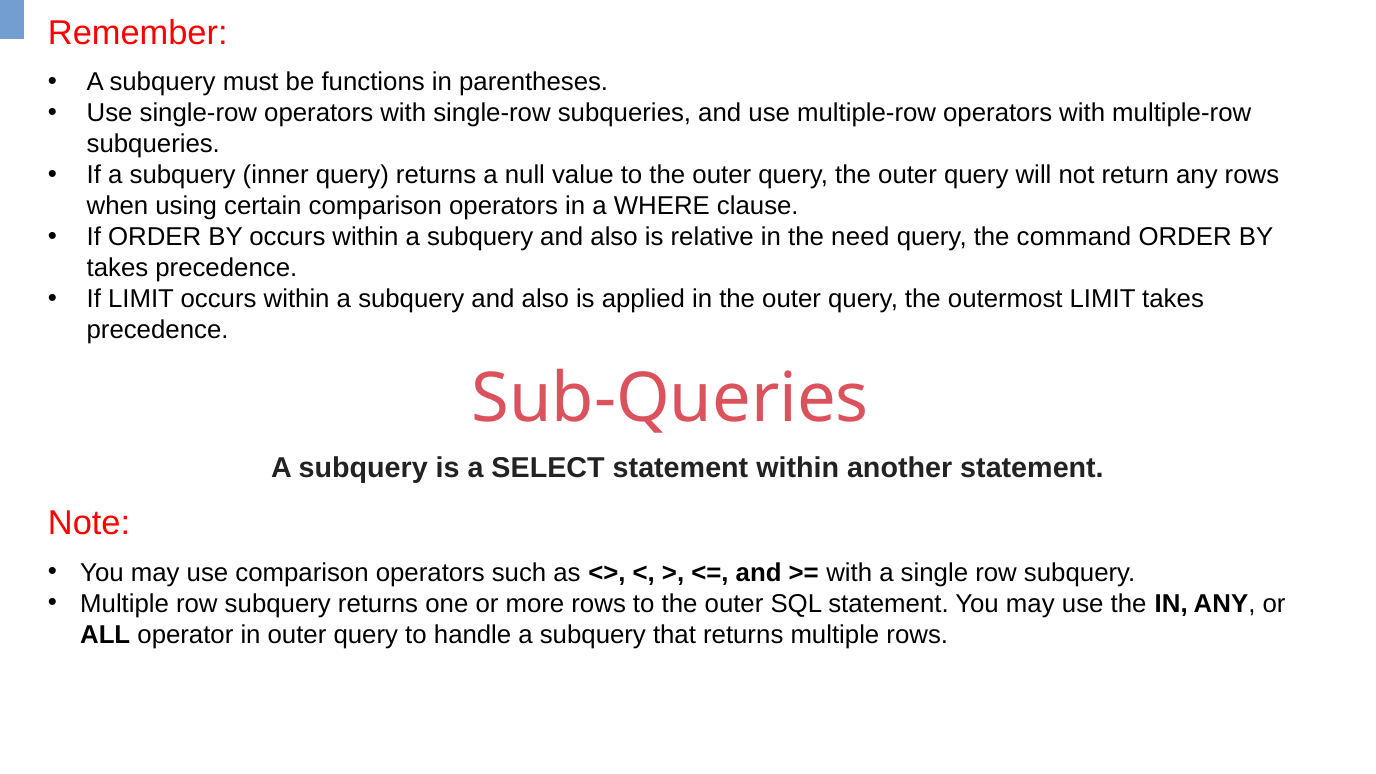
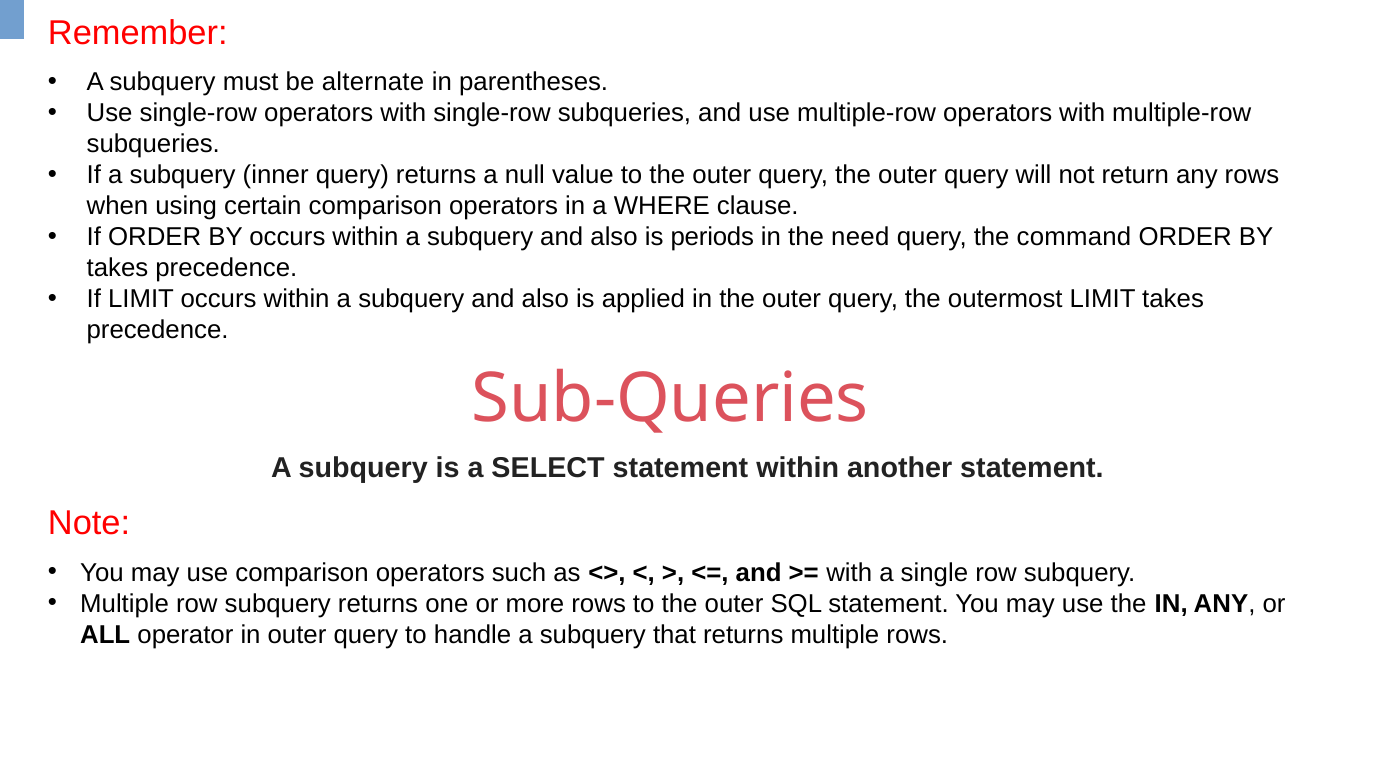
functions: functions -> alternate (373, 82)
relative: relative -> periods (712, 237)
